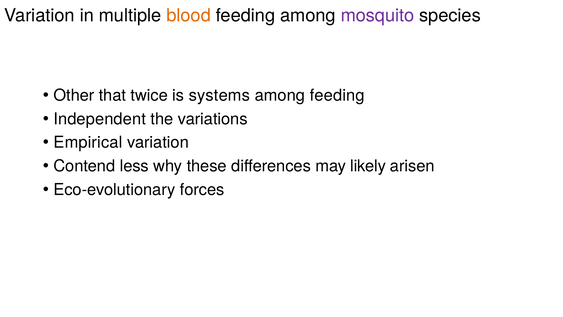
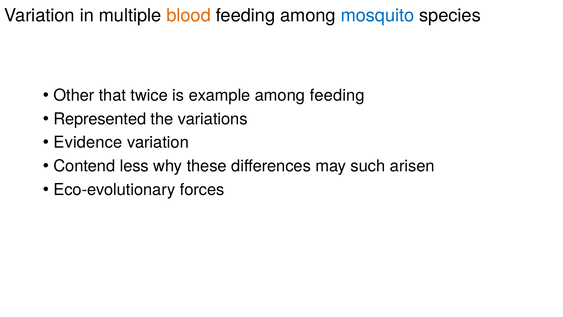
mosquito colour: purple -> blue (377, 16)
systems: systems -> example (220, 95)
Independent: Independent -> Represented (100, 119)
Empirical: Empirical -> Evidence (88, 142)
likely: likely -> such (368, 166)
